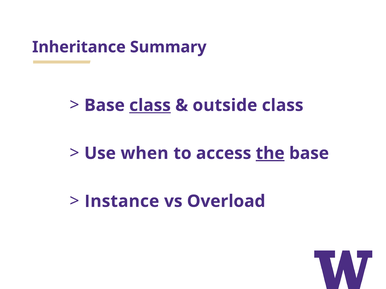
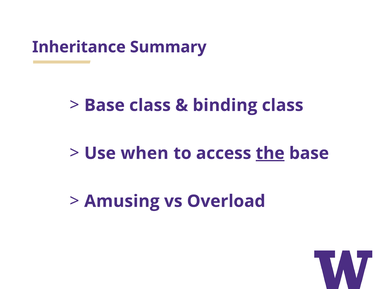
class underline: present -> none (150, 105)
outside: outside -> binding (225, 105)
Instance: Instance -> Amusing (122, 202)
